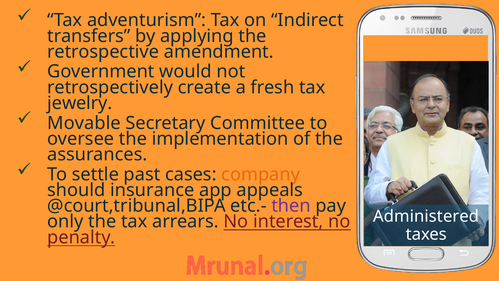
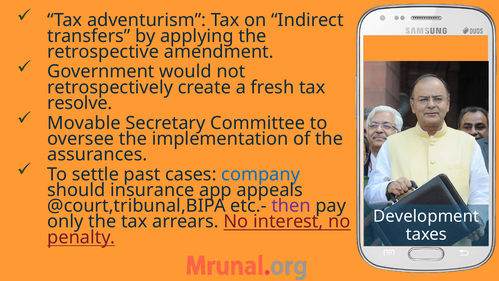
jewelry: jewelry -> resolve (80, 103)
company colour: orange -> blue (261, 174)
Administered: Administered -> Development (426, 216)
